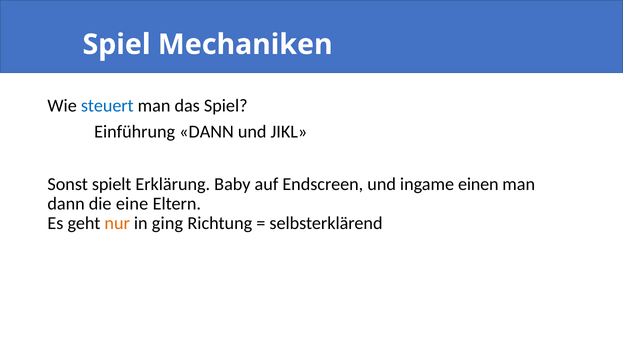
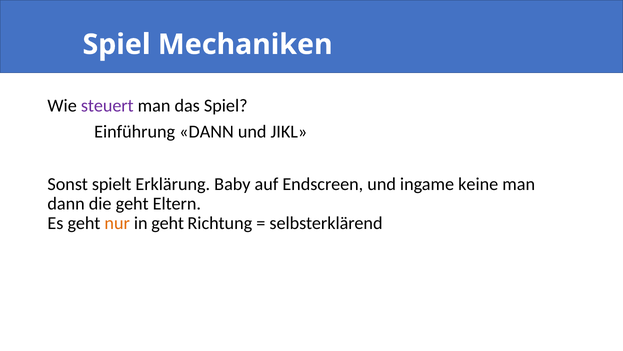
steuert colour: blue -> purple (107, 105)
einen: einen -> keine (478, 184)
die eine: eine -> geht (132, 203)
in ging: ging -> geht (168, 223)
